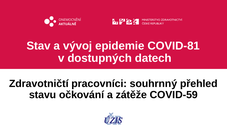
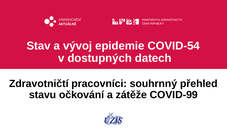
COVID-81: COVID-81 -> COVID-54 (174, 46)
COVID-59: COVID-59 -> COVID-99 (174, 95)
